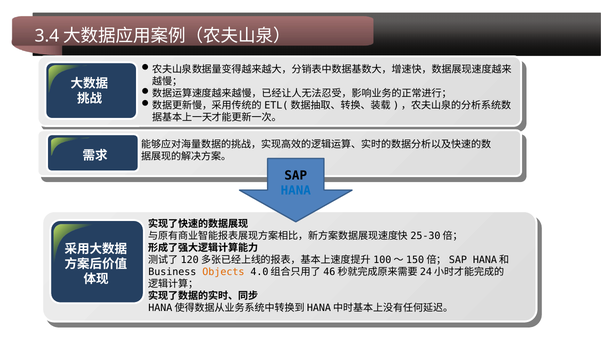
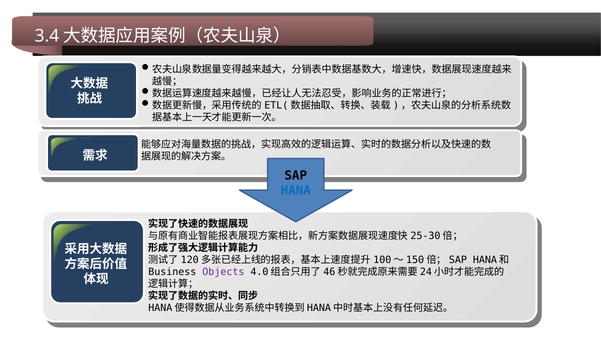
Objects colour: orange -> purple (223, 272)
